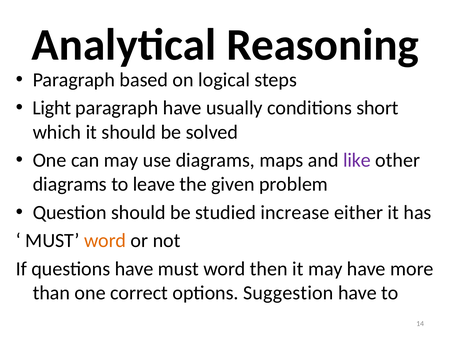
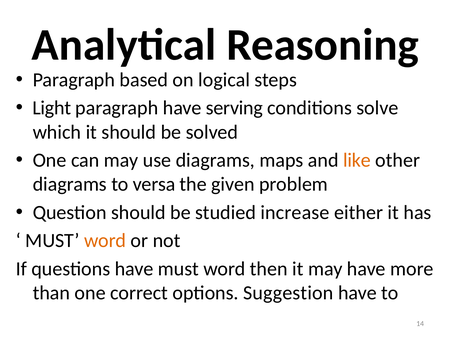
usually: usually -> serving (234, 108)
short: short -> solve (377, 108)
like colour: purple -> orange (357, 160)
leave: leave -> versa (154, 184)
